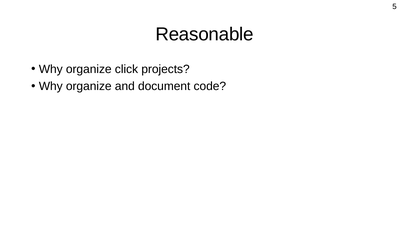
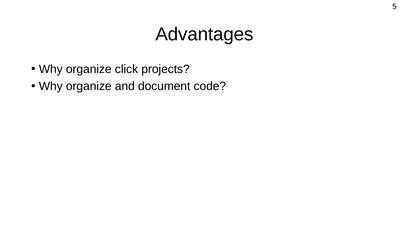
Reasonable: Reasonable -> Advantages (204, 34)
